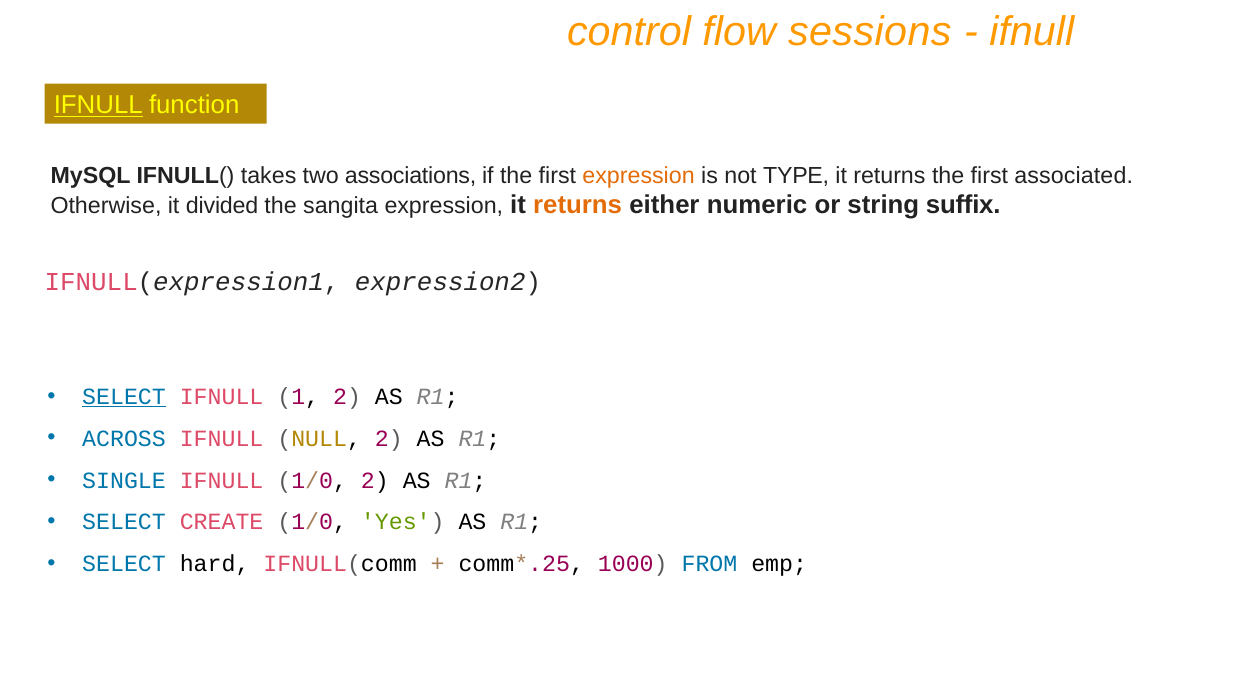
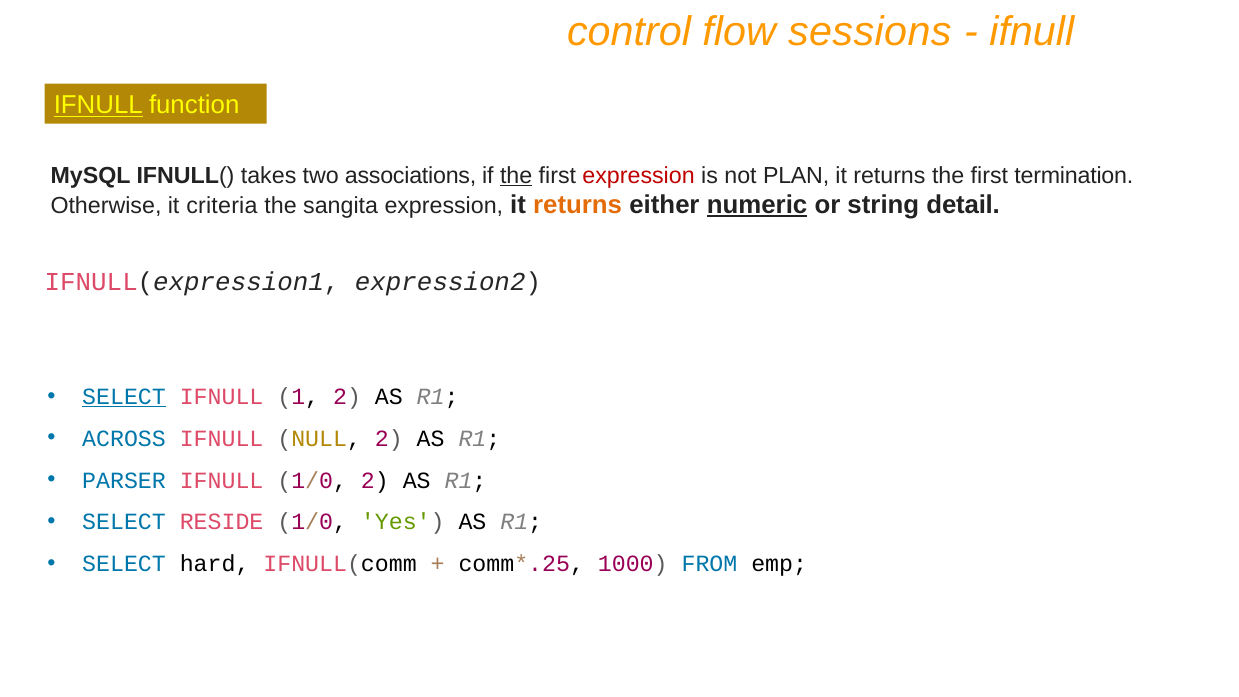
the underline: none -> present (516, 175)
expression colour: orange -> red (639, 175)
TYPE: TYPE -> PLAN (796, 175)
associated: associated -> termination (1074, 175)
divided: divided -> criteria (222, 206)
numeric underline: none -> present (757, 205)
suffix: suffix -> detail (963, 205)
SINGLE: SINGLE -> PARSER (124, 480)
CREATE: CREATE -> RESIDE (222, 522)
